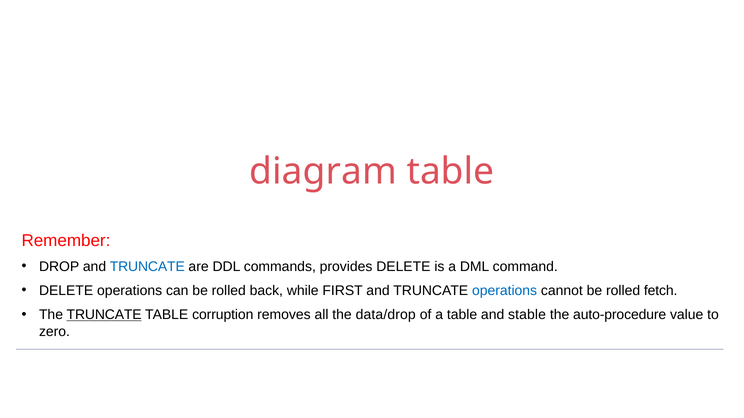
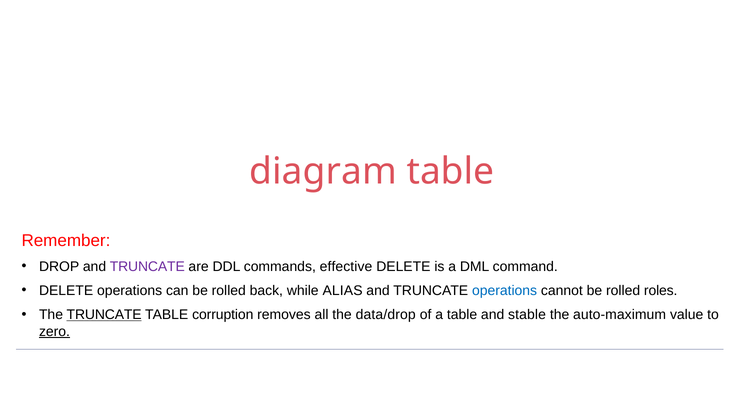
TRUNCATE colour: blue -> purple (147, 267)
provides: provides -> effective (346, 267)
FIRST: FIRST -> ALIAS (343, 291)
fetch: fetch -> roles (661, 291)
auto-procedure: auto-procedure -> auto-maximum (620, 315)
zero underline: none -> present (54, 332)
